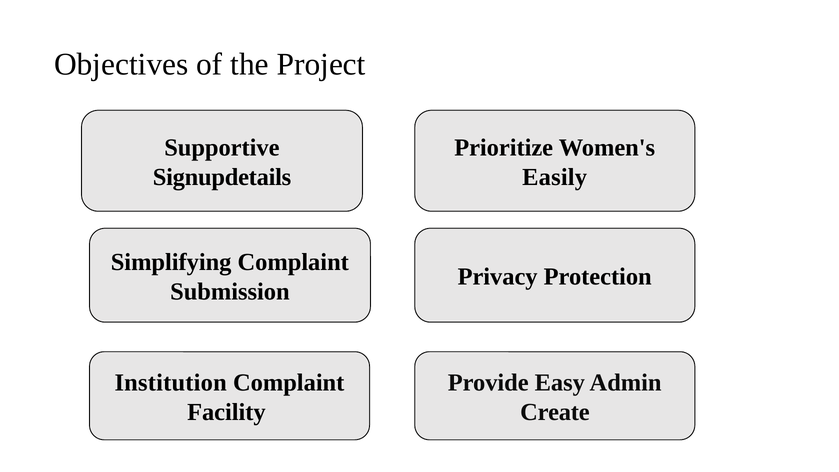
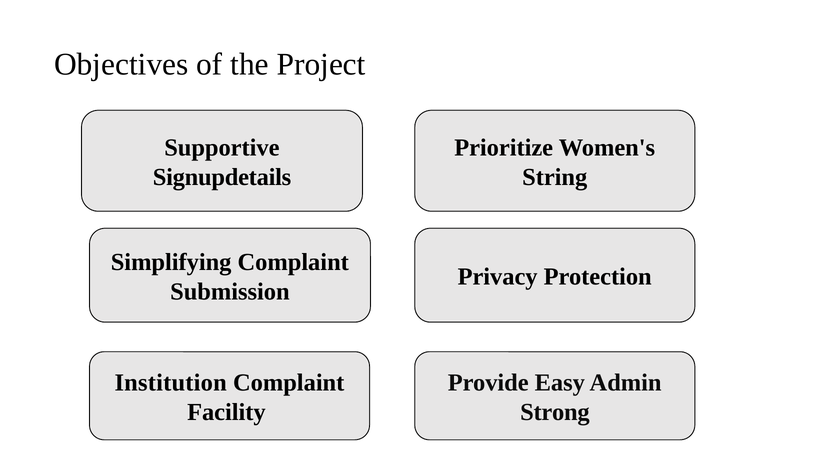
Easily: Easily -> String (555, 177)
Create: Create -> Strong (555, 412)
